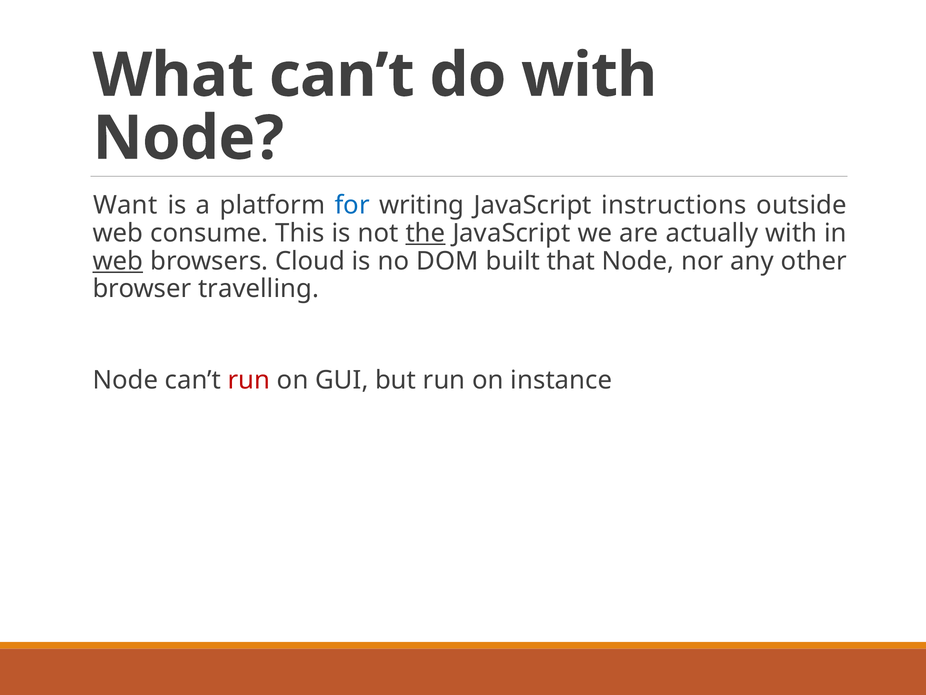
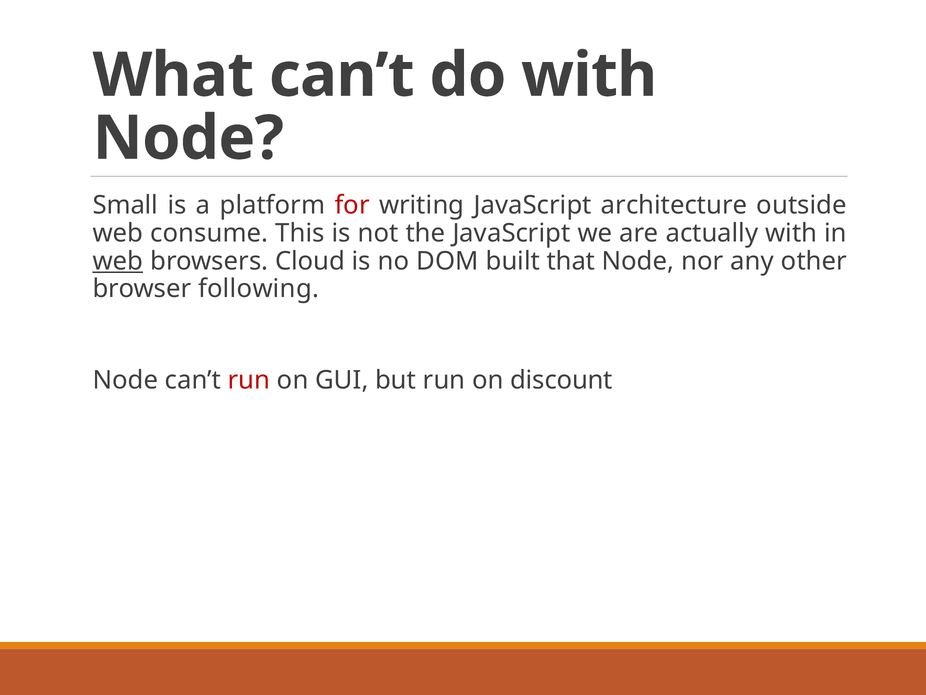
Want: Want -> Small (125, 205)
for colour: blue -> red (352, 205)
instructions: instructions -> architecture (674, 205)
the underline: present -> none (426, 233)
travelling: travelling -> following (258, 289)
instance: instance -> discount (562, 380)
